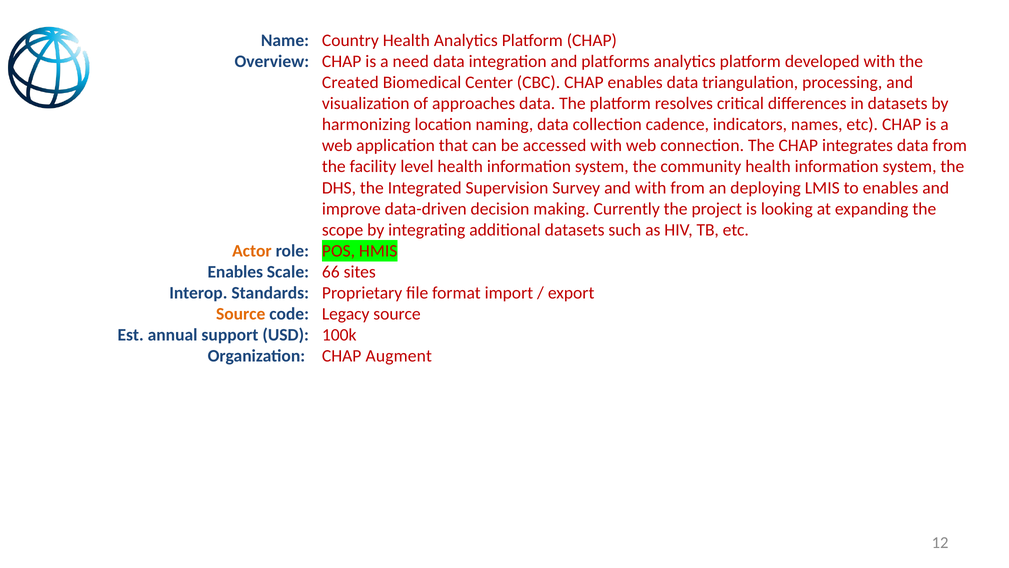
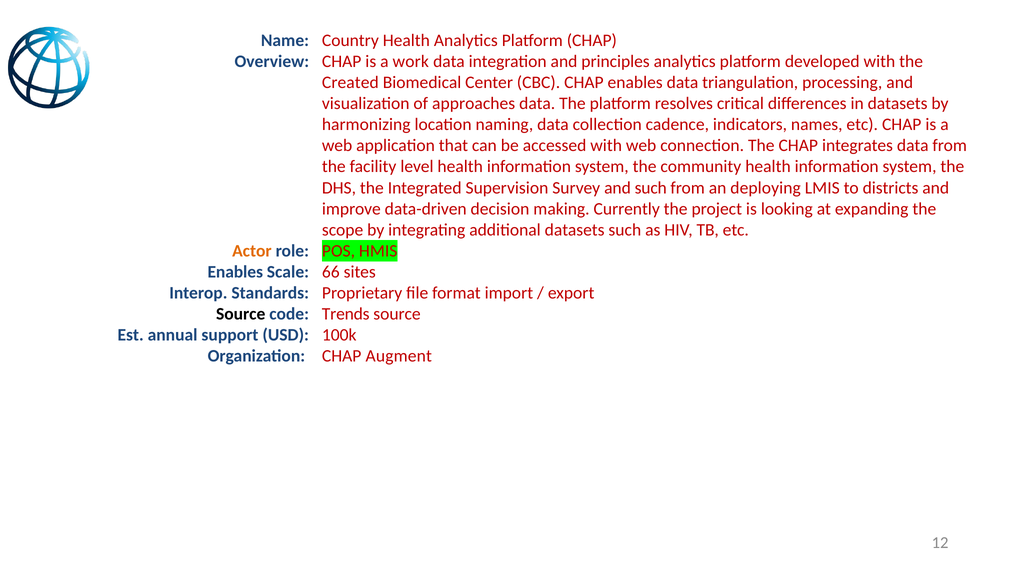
need: need -> work (411, 61)
platforms: platforms -> principles (616, 61)
and with: with -> such (651, 188)
to enables: enables -> districts (891, 188)
Source colour: orange -> black (241, 314)
Legacy: Legacy -> Trends (346, 314)
